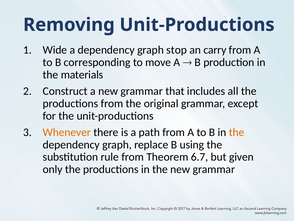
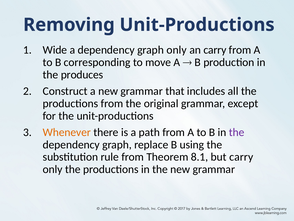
graph stop: stop -> only (177, 50)
materials: materials -> produces (82, 75)
the colour: orange -> purple (237, 132)
6.7: 6.7 -> 8.1 (200, 157)
but given: given -> carry (241, 157)
